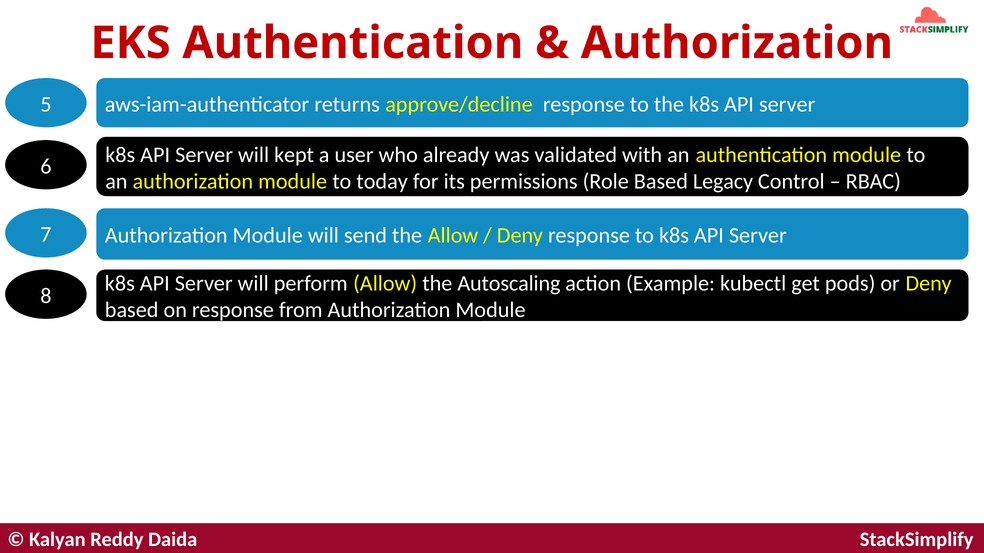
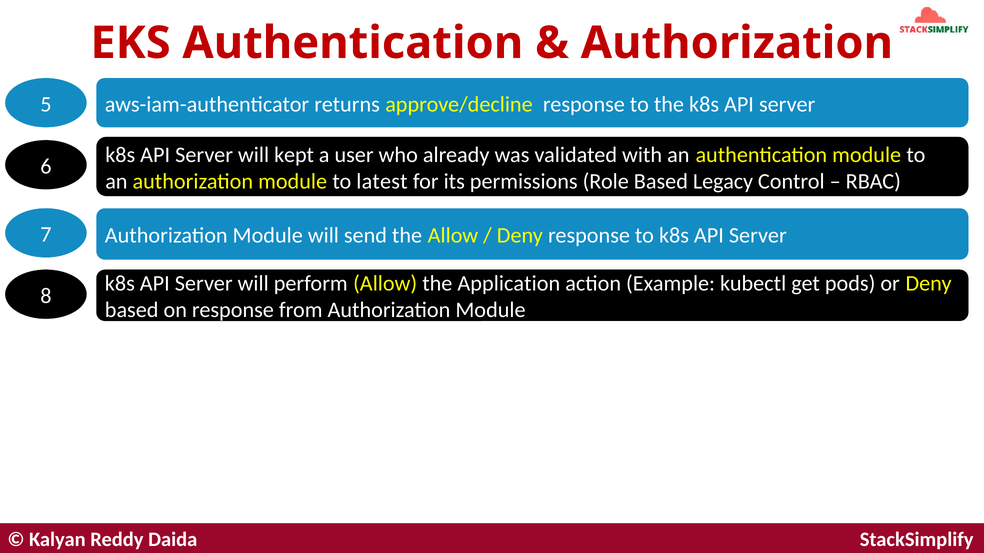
today: today -> latest (382, 181)
Autoscaling: Autoscaling -> Application (509, 284)
